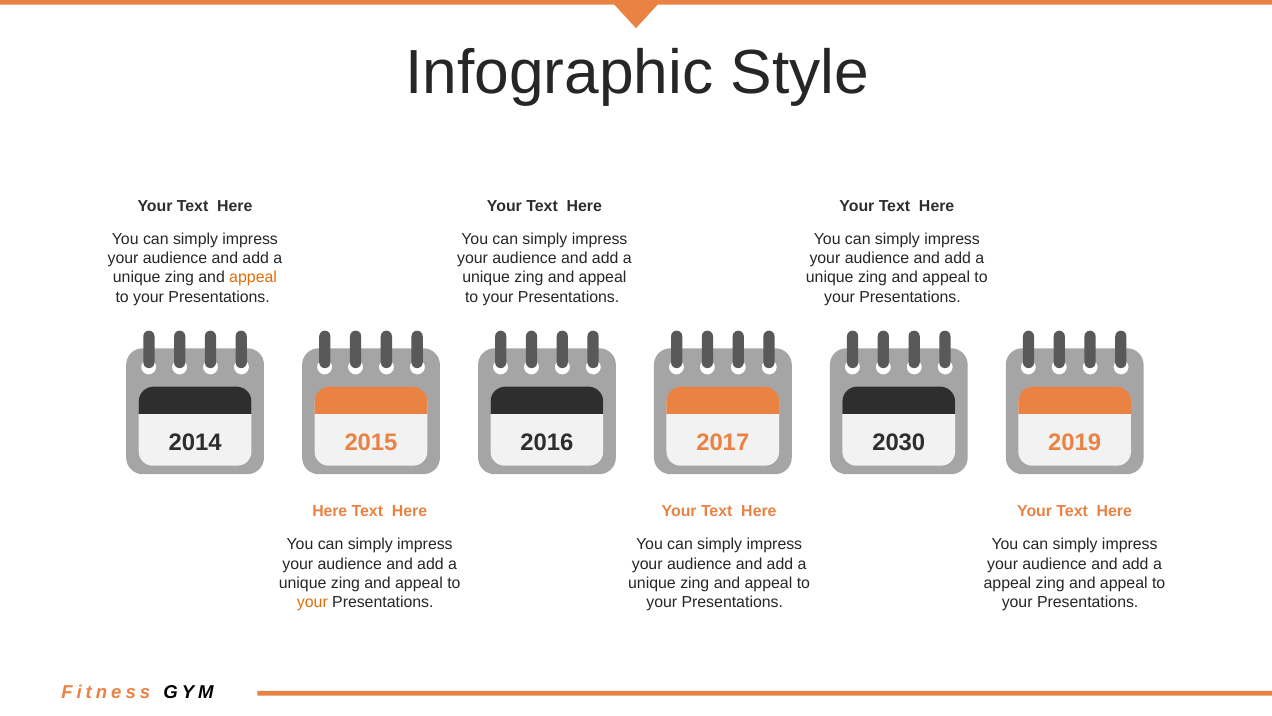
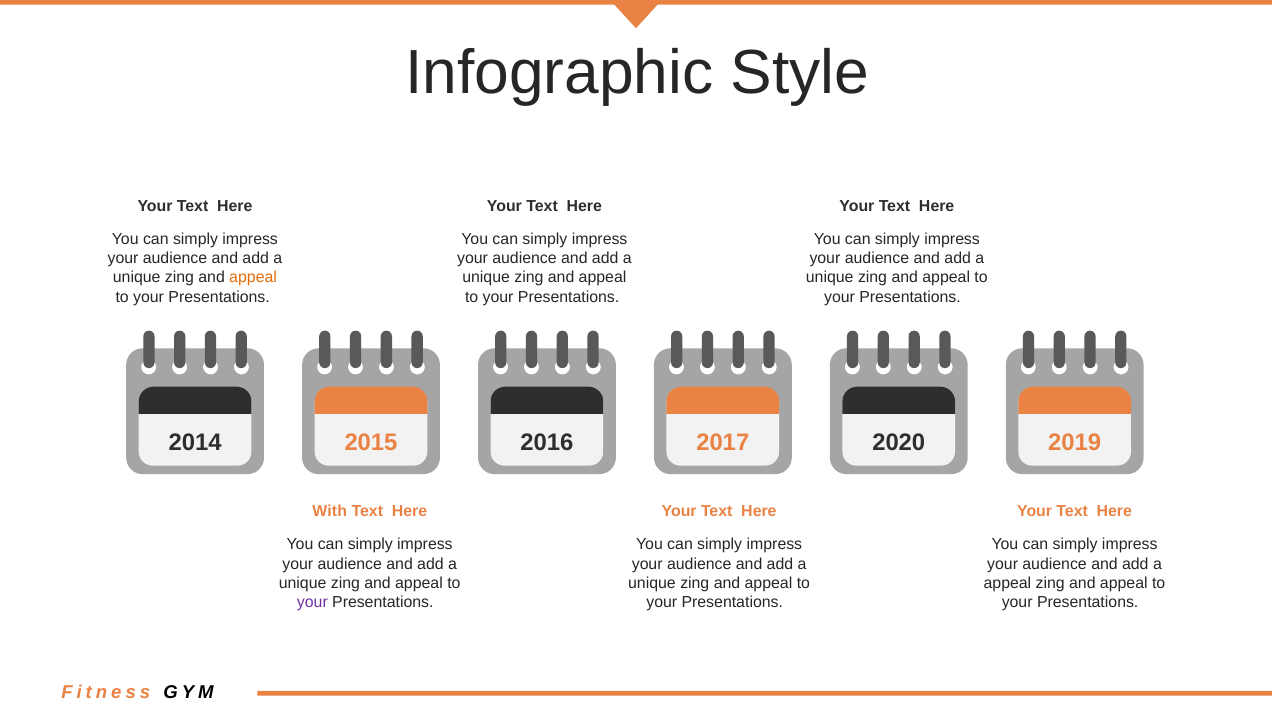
2030: 2030 -> 2020 (899, 442)
Here: Here -> With (330, 511)
your colour: orange -> purple (312, 602)
